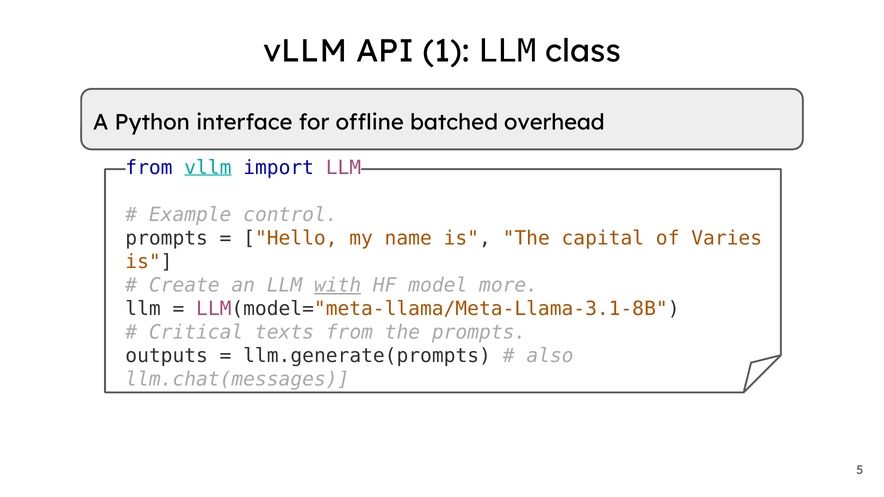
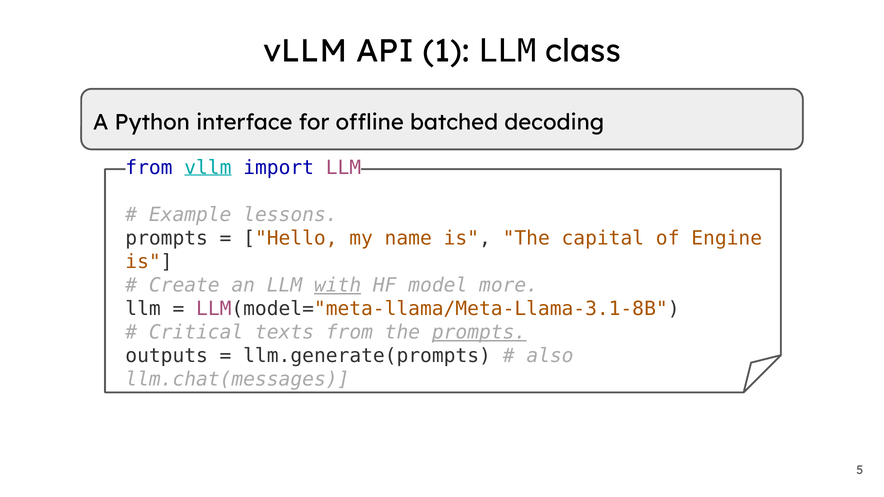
overhead: overhead -> decoding (554, 123)
control: control -> lessons (290, 215)
Varies: Varies -> Engine (727, 238)
prompts underline: none -> present (479, 333)
